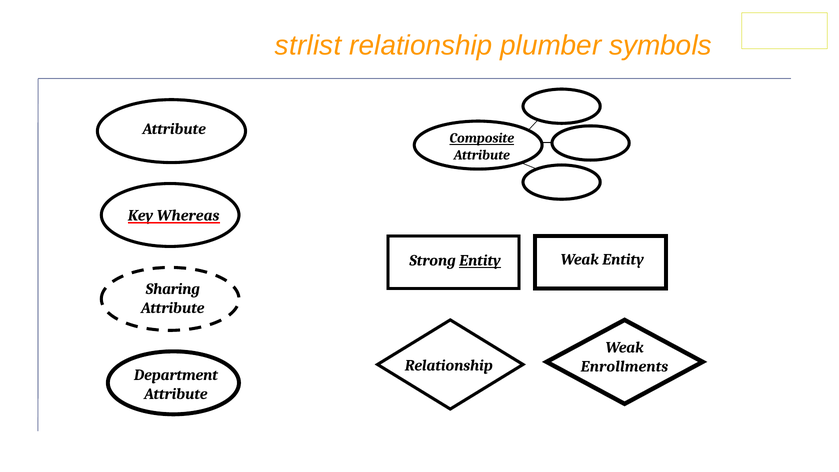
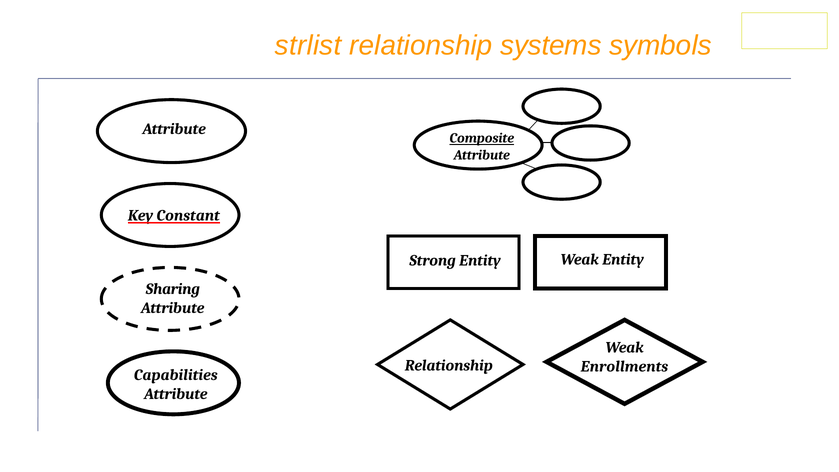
plumber: plumber -> systems (551, 46)
Whereas: Whereas -> Constant (188, 216)
Entity underline: present -> none (480, 261)
Department: Department -> Capabilities (176, 375)
